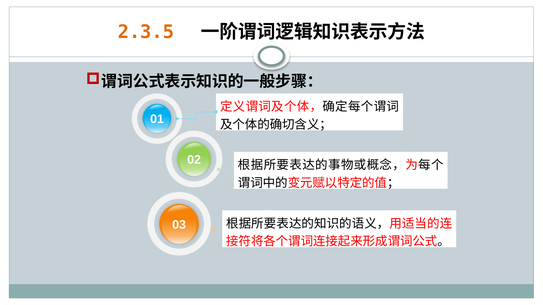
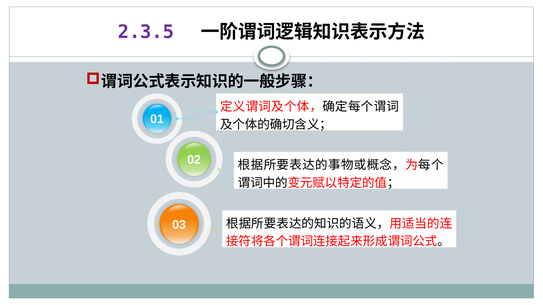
2.3.5 colour: orange -> purple (146, 32)
